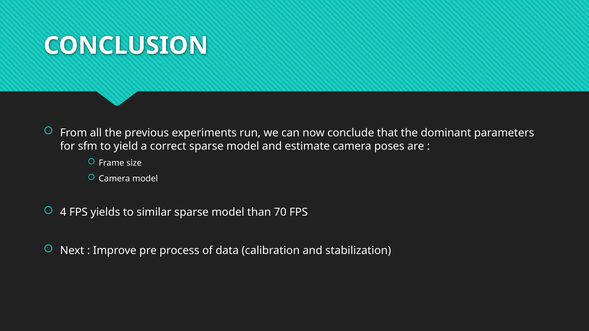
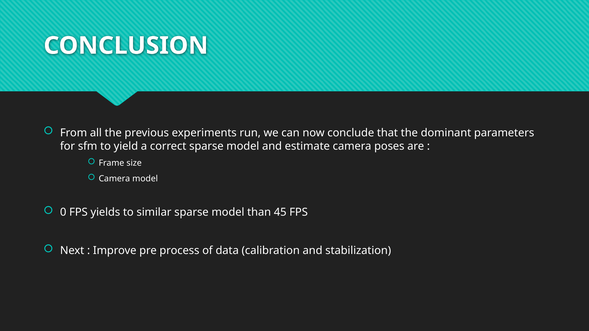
4: 4 -> 0 (63, 212)
70: 70 -> 45 (280, 212)
